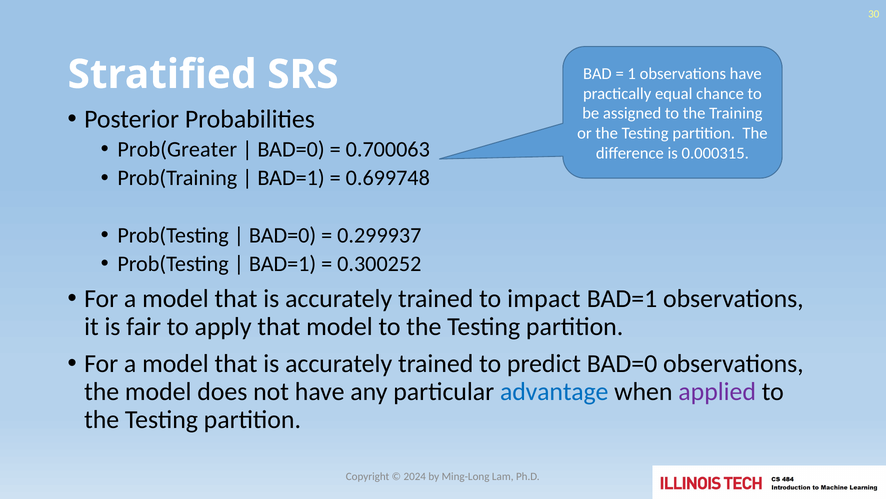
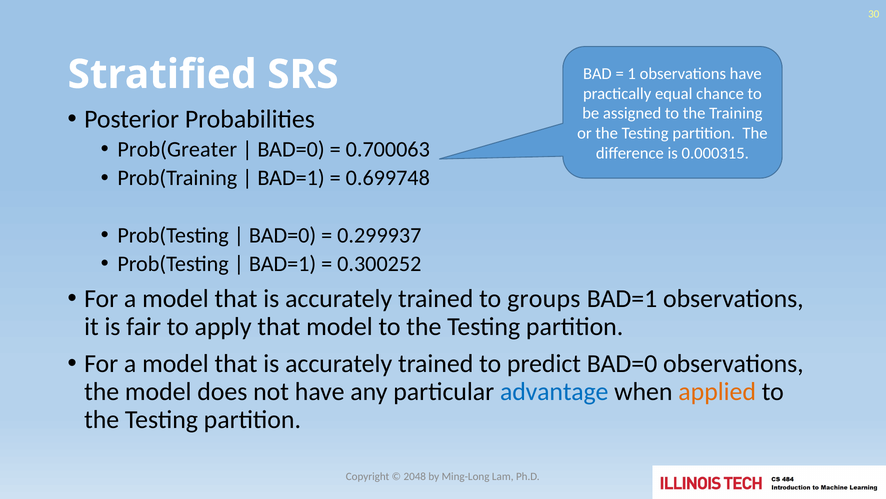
impact: impact -> groups (544, 298)
applied colour: purple -> orange (717, 391)
2024: 2024 -> 2048 (415, 476)
